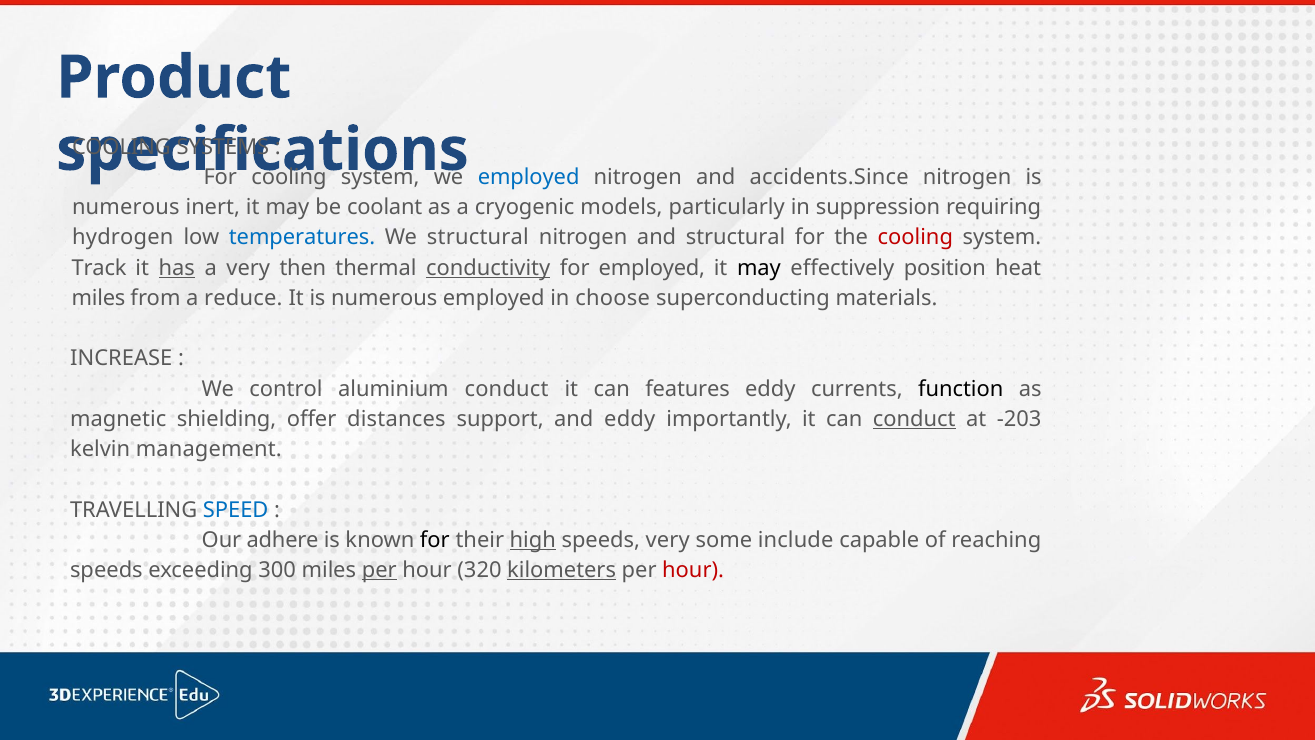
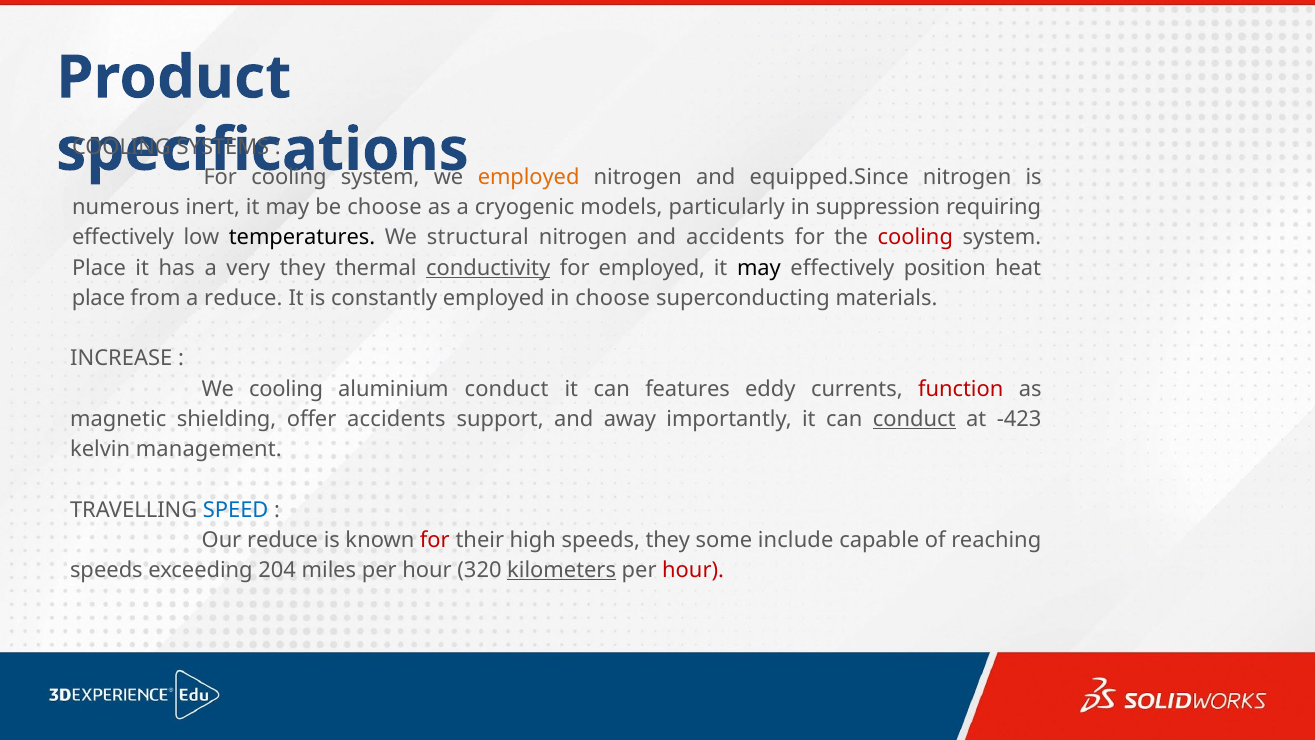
employed colour: blue -> orange (529, 177)
accidents.Since: accidents.Since -> equipped.Since (829, 177)
be coolant: coolant -> choose (384, 207)
hydrogen: hydrogen -> effectively (123, 238)
temperatures colour: blue -> black (302, 238)
and structural: structural -> accidents (735, 238)
Track: Track -> Place (99, 268)
has underline: present -> none (177, 268)
very then: then -> they (303, 268)
miles: miles -> place (99, 298)
It is numerous: numerous -> constantly (384, 298)
We control: control -> cooling (286, 389)
function colour: black -> red (961, 389)
offer distances: distances -> accidents (396, 419)
and eddy: eddy -> away (630, 419)
-203: -203 -> -423 (1019, 419)
Our adhere: adhere -> reduce (283, 540)
for colour: black -> red (435, 540)
high underline: present -> none (533, 540)
speeds very: very -> they (668, 540)
300: 300 -> 204 (277, 570)
per underline: present -> none (379, 570)
